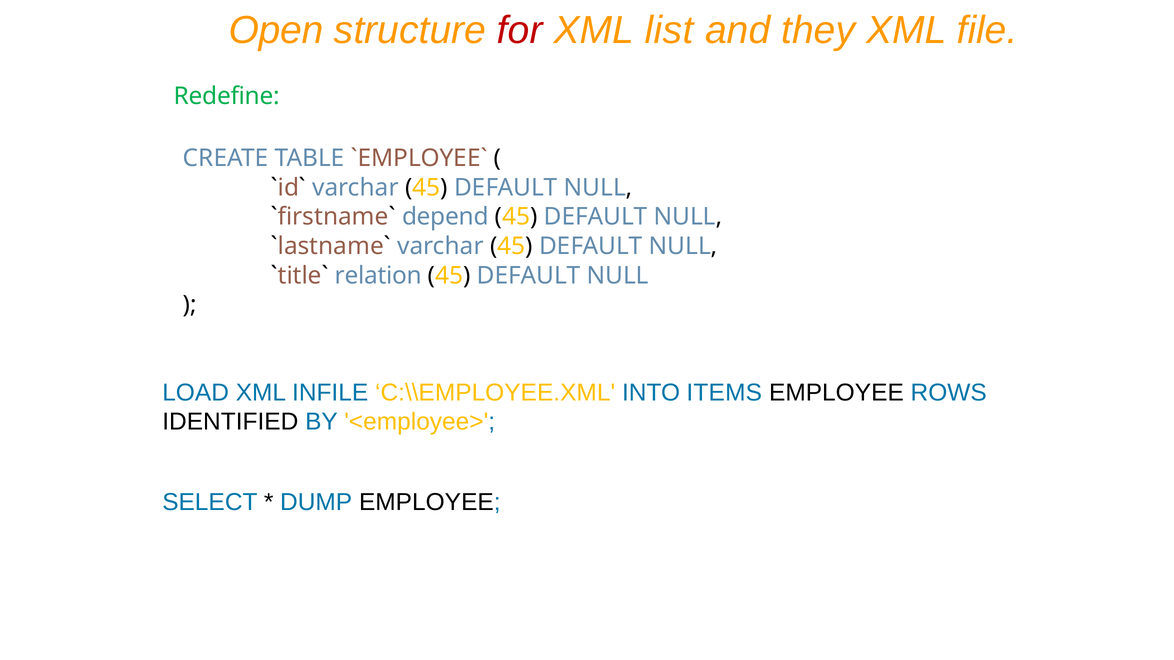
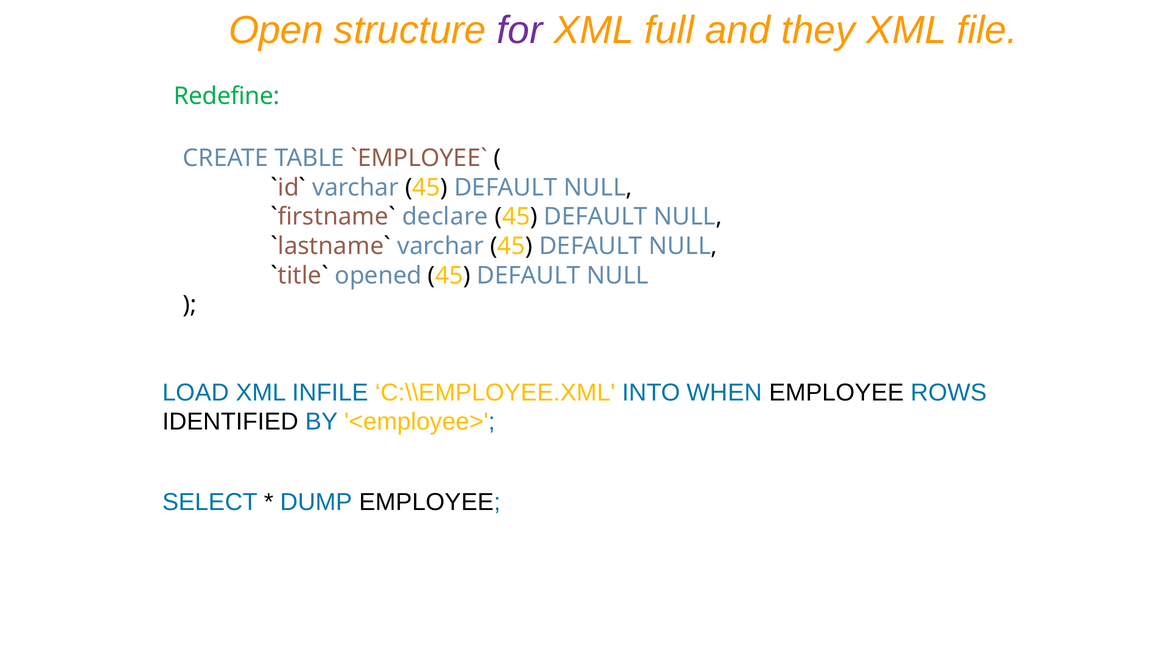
for colour: red -> purple (520, 31)
list: list -> full (669, 31)
depend: depend -> declare (445, 217)
relation: relation -> opened (378, 276)
ITEMS: ITEMS -> WHEN (724, 393)
